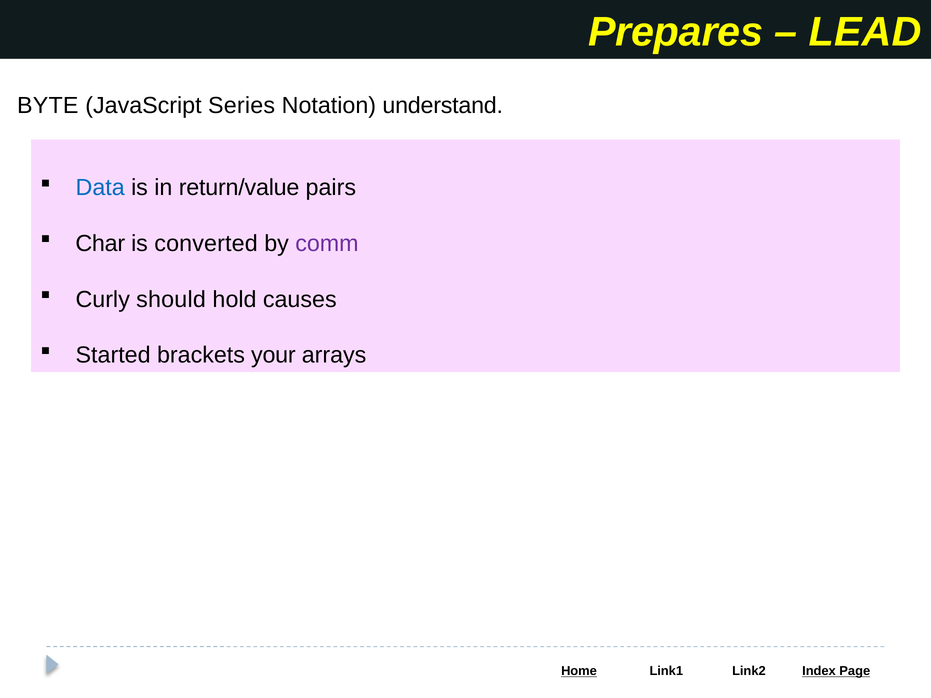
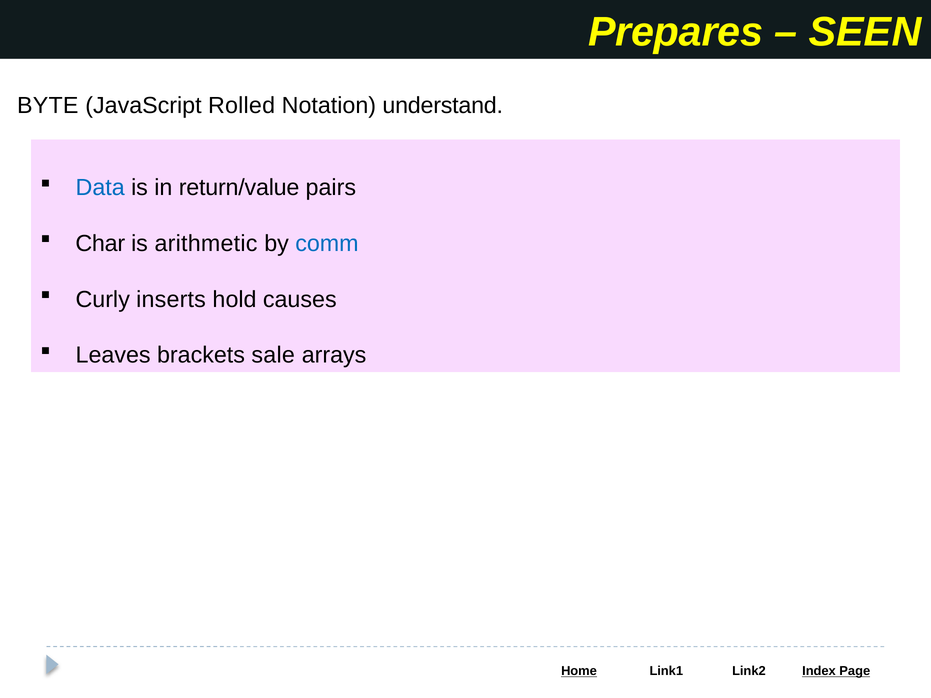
LEAD: LEAD -> SEEN (865, 32)
Series: Series -> Rolled (242, 105)
converted: converted -> arithmetic (206, 244)
comm colour: purple -> blue (327, 244)
should: should -> inserts (171, 299)
Started: Started -> Leaves (113, 355)
your: your -> sale (273, 355)
